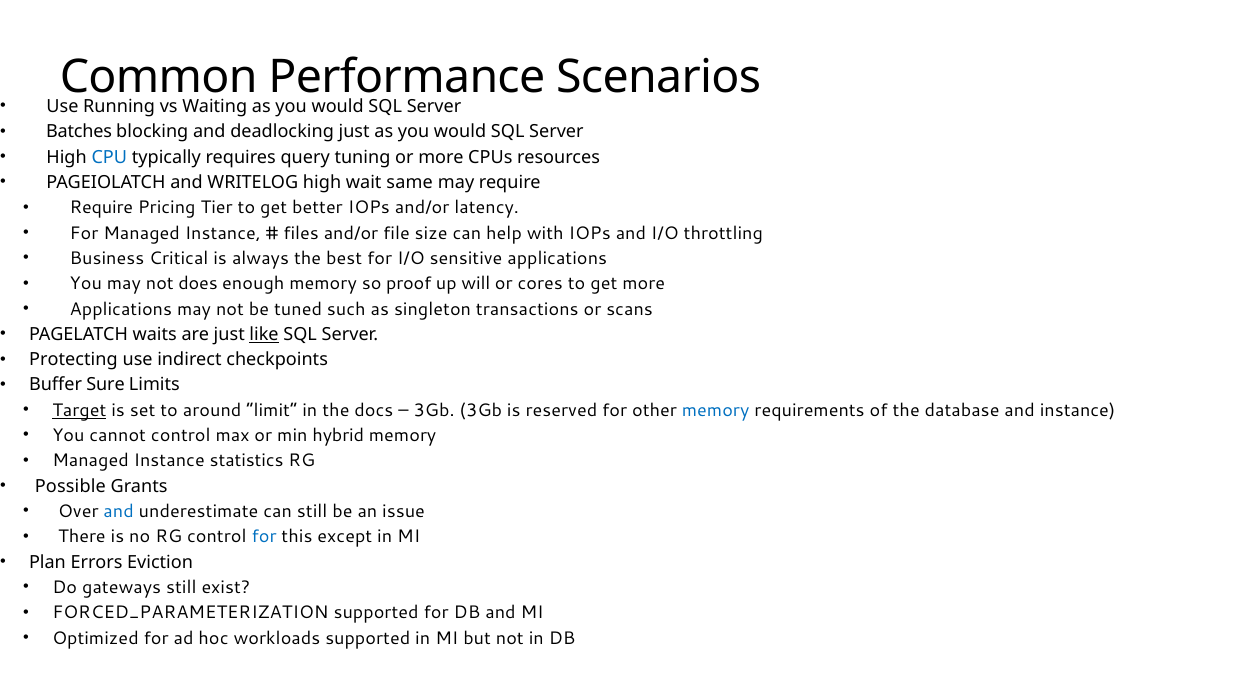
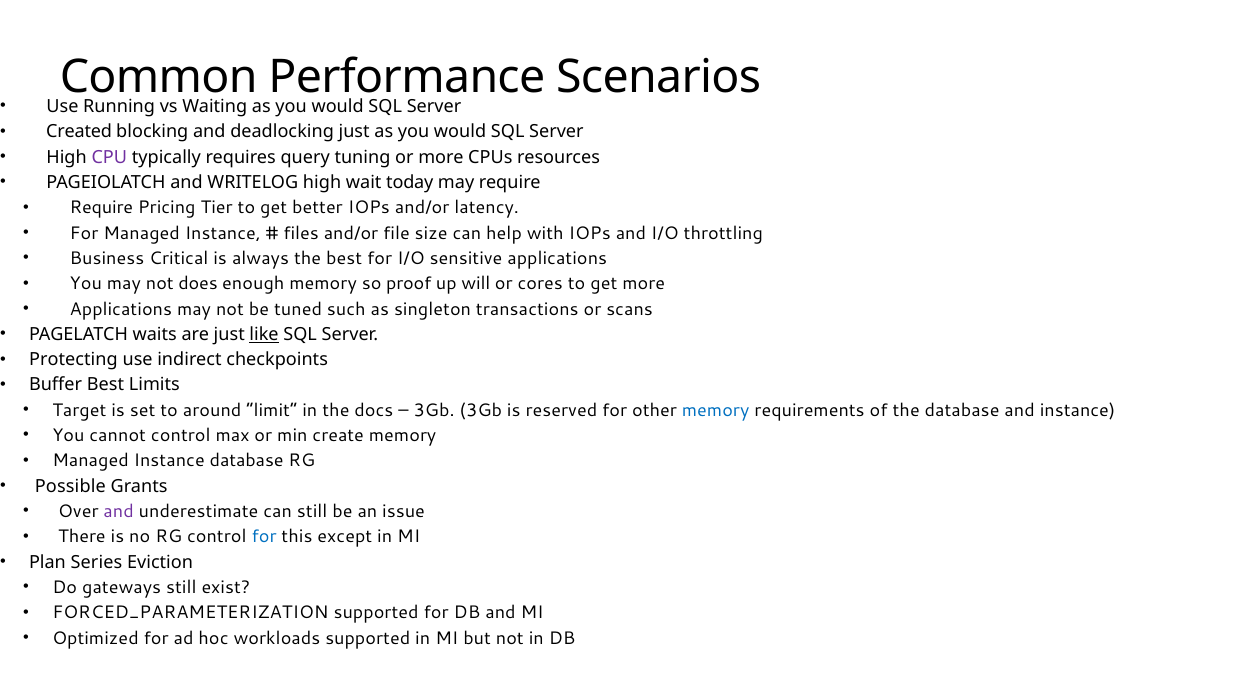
Batches: Batches -> Created (79, 132)
CPU colour: blue -> purple (109, 157)
same: same -> today (410, 182)
Buffer Sure: Sure -> Best (105, 385)
Target underline: present -> none (79, 410)
hybrid: hybrid -> create (338, 436)
Instance statistics: statistics -> database (247, 461)
and colour: blue -> purple (119, 512)
Errors: Errors -> Series (96, 562)
